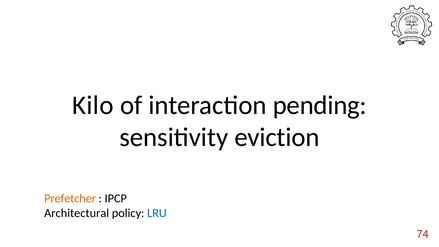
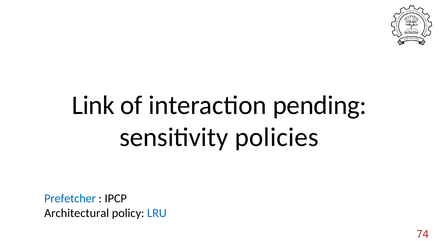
Kilo: Kilo -> Link (93, 105)
eviction: eviction -> policies (277, 137)
Prefetcher colour: orange -> blue (70, 198)
